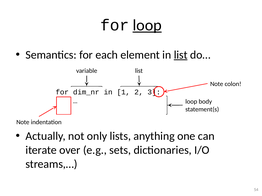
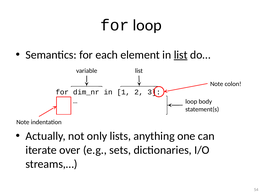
loop underline: present -> none (147, 25)
